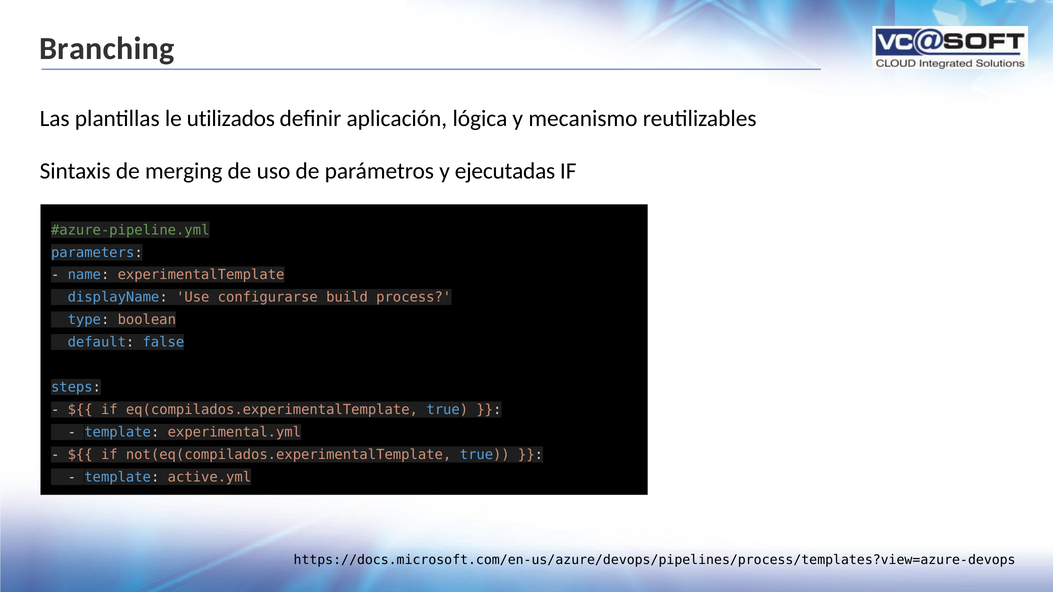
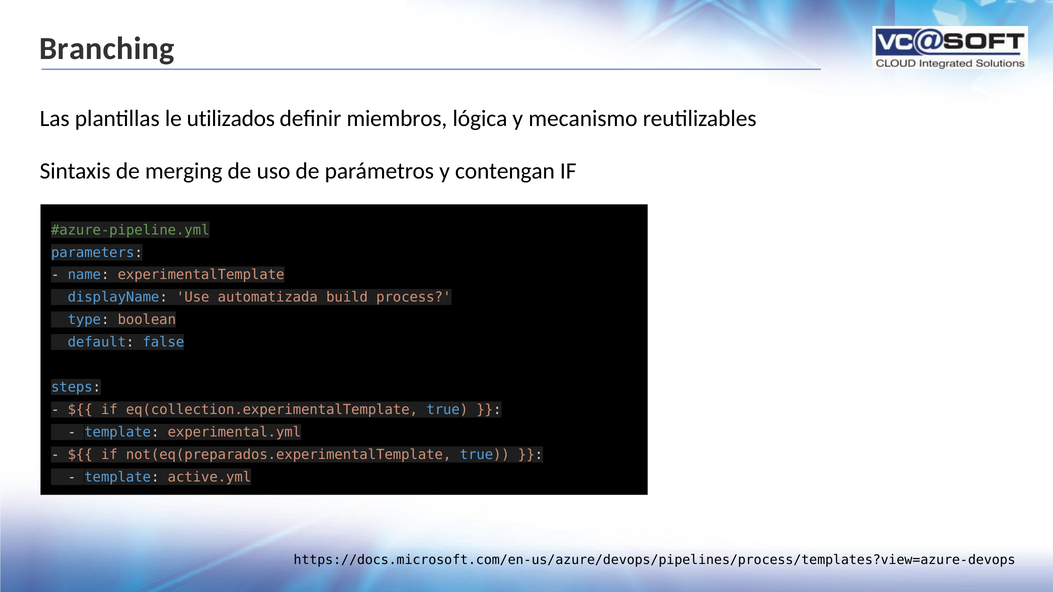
aplicación: aplicación -> miembros (397, 119)
ejecutadas: ejecutadas -> contengan (505, 171)
configurarse: configurarse -> automatizada (268, 298)
eq(compilados.experimentalTemplate: eq(compilados.experimentalTemplate -> eq(collection.experimentalTemplate (272, 410)
not(eq(compilados.experimentalTemplate: not(eq(compilados.experimentalTemplate -> not(eq(preparados.experimentalTemplate (289, 455)
